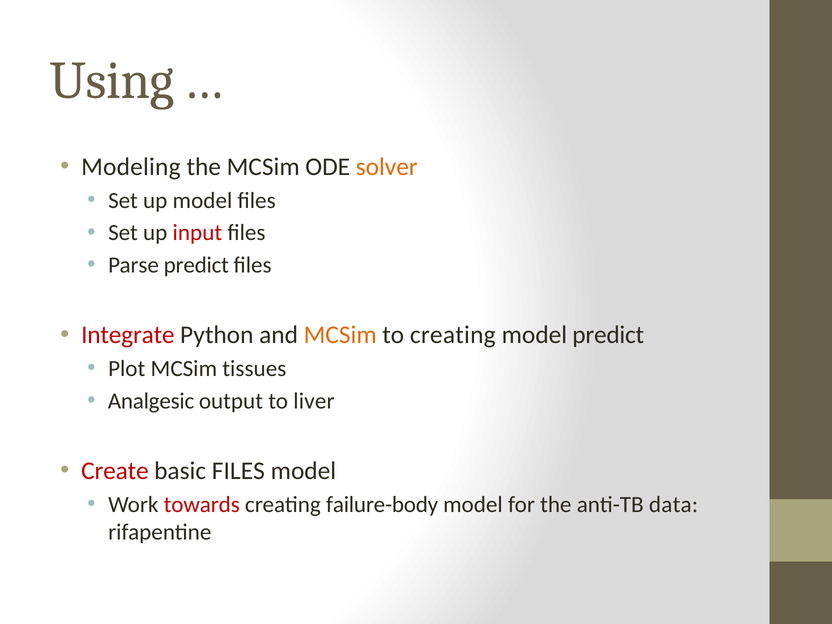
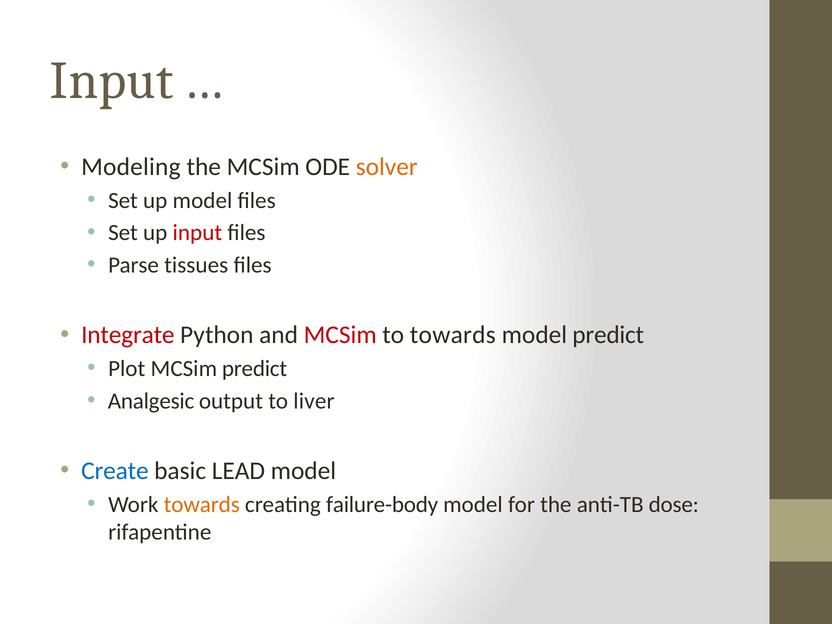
Using: Using -> Input (112, 81)
Parse predict: predict -> tissues (196, 265)
MCSim colour: orange -> red (340, 335)
to creating: creating -> towards (453, 335)
MCSim tissues: tissues -> predict (255, 369)
Create colour: red -> blue (115, 471)
basic FILES: FILES -> LEAD (238, 471)
towards colour: red -> orange (202, 504)
data: data -> dose (674, 504)
